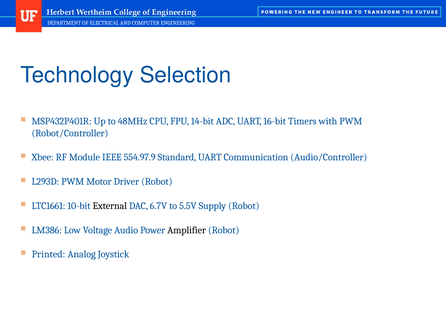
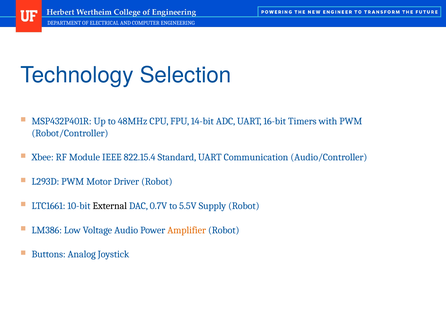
554.97.9: 554.97.9 -> 822.15.4 (140, 158)
6.7V: 6.7V -> 0.7V (158, 206)
Amplifier colour: black -> orange (187, 230)
Printed: Printed -> Buttons (49, 255)
